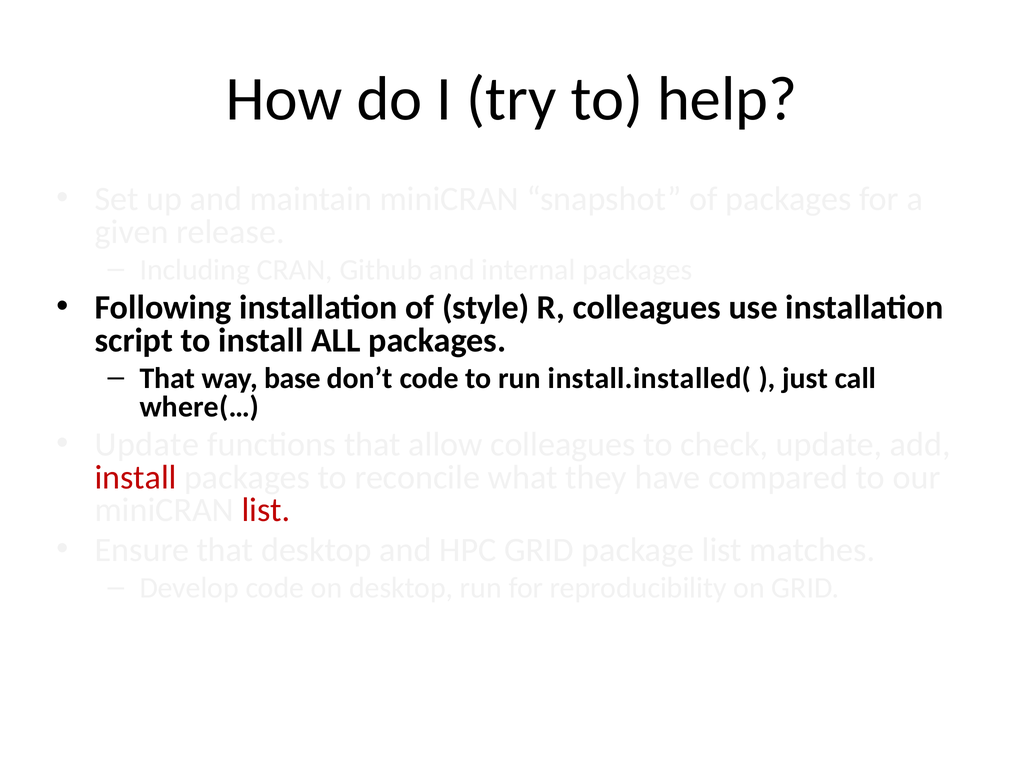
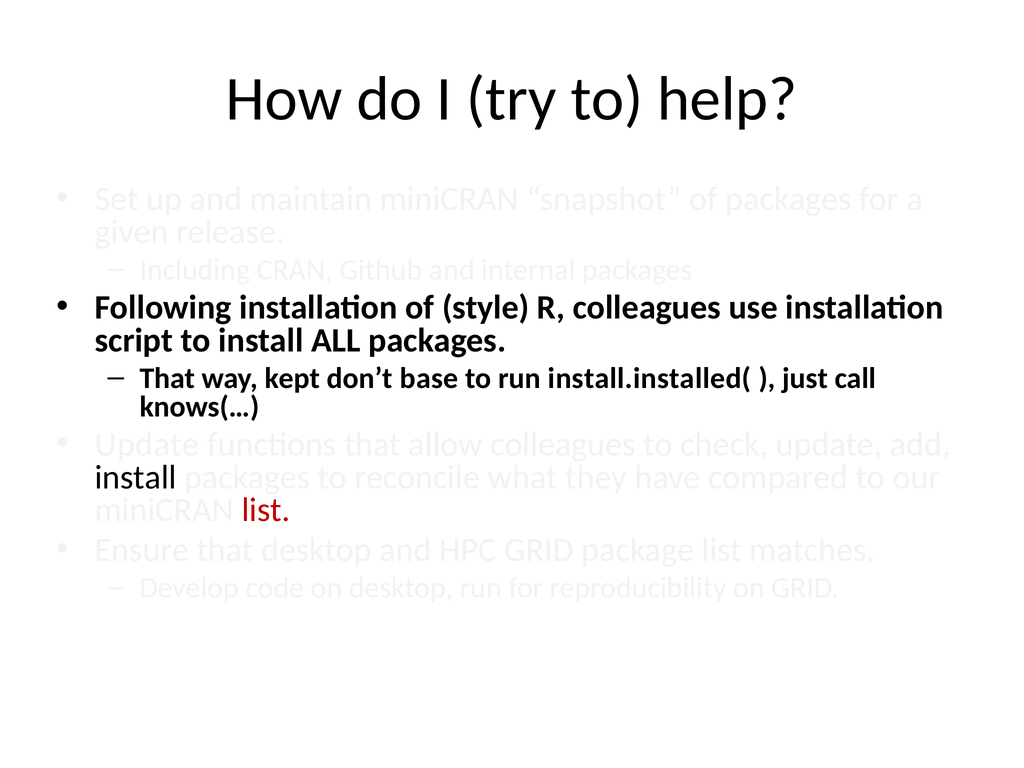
base: base -> kept (292, 378)
don’t code: code -> base (429, 378)
where(…: where(… -> knows(… (199, 407)
install colour: red -> black (136, 477)
